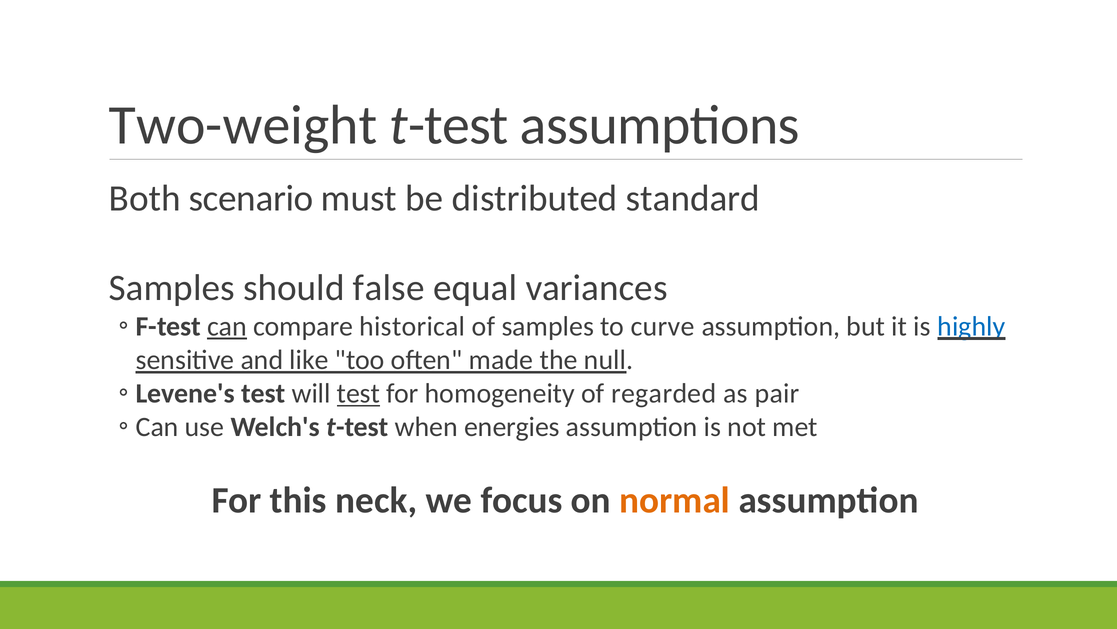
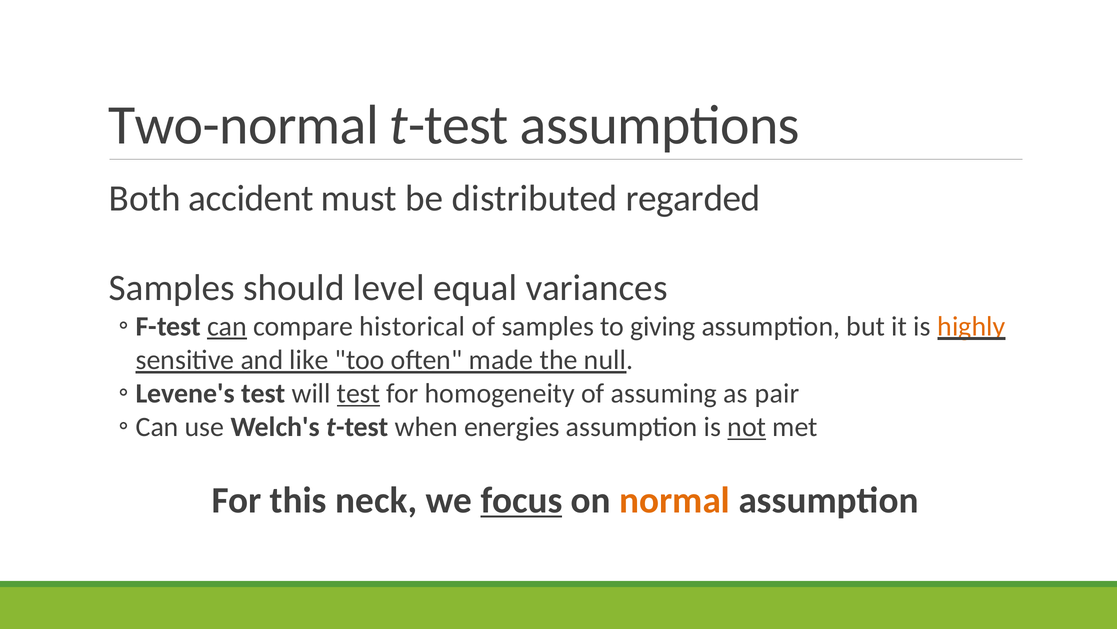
Two-weight: Two-weight -> Two-normal (243, 125)
scenario: scenario -> accident (251, 198)
standard: standard -> regarded (693, 198)
false: false -> level (389, 288)
curve: curve -> giving (663, 326)
highly colour: blue -> orange (971, 326)
regarded: regarded -> assuming (664, 393)
not underline: none -> present (747, 427)
focus underline: none -> present (521, 500)
